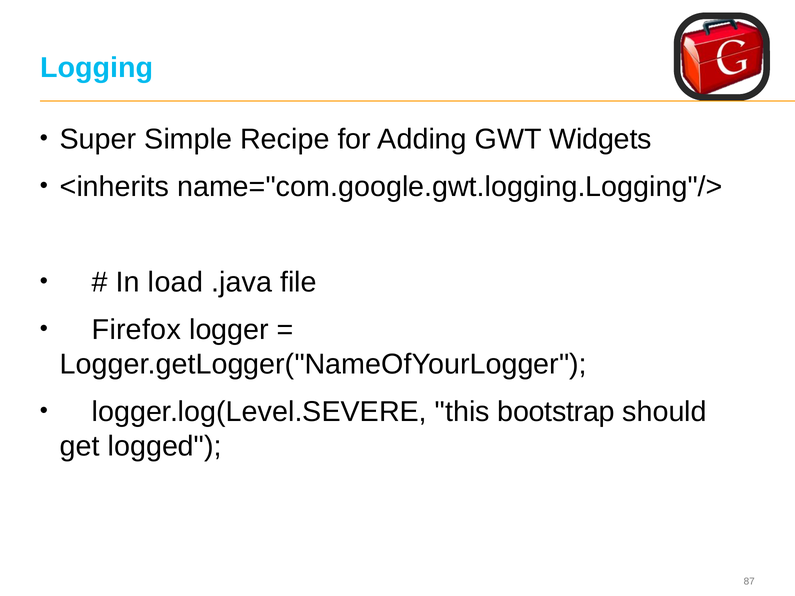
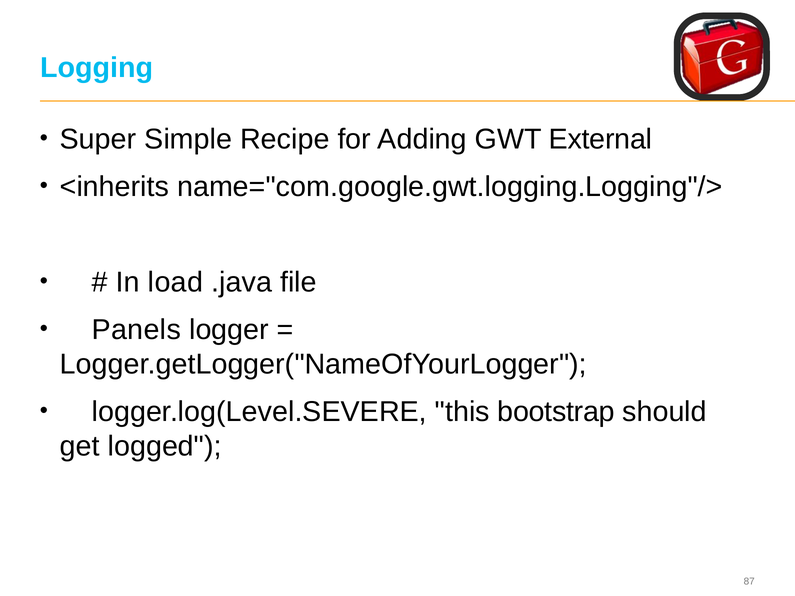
Widgets: Widgets -> External (601, 139)
Firefox: Firefox -> Panels (136, 330)
